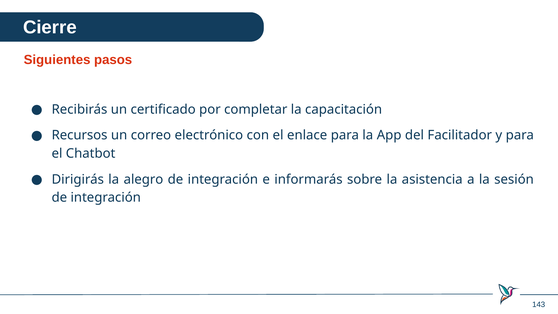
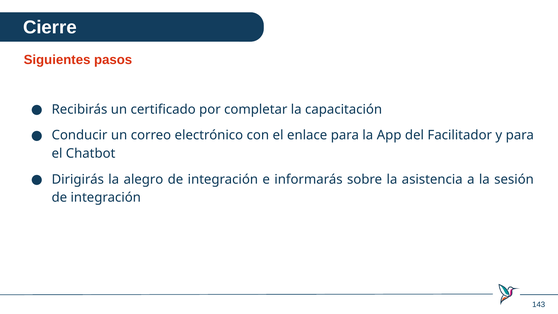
Recursos: Recursos -> Conducir (80, 135)
